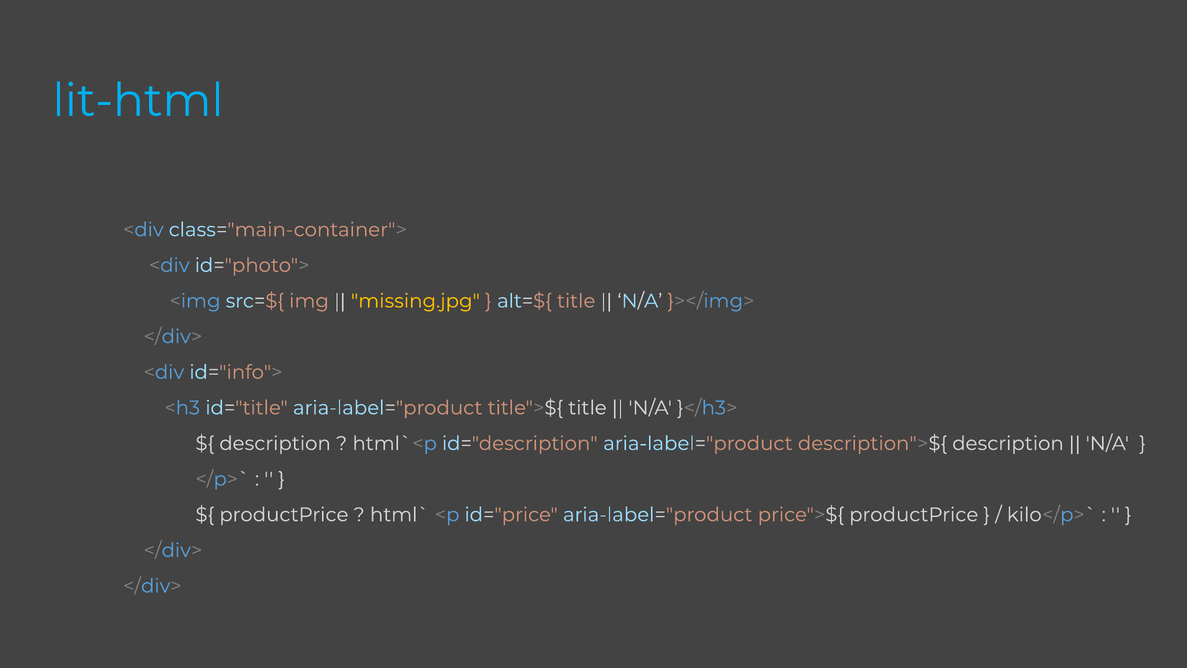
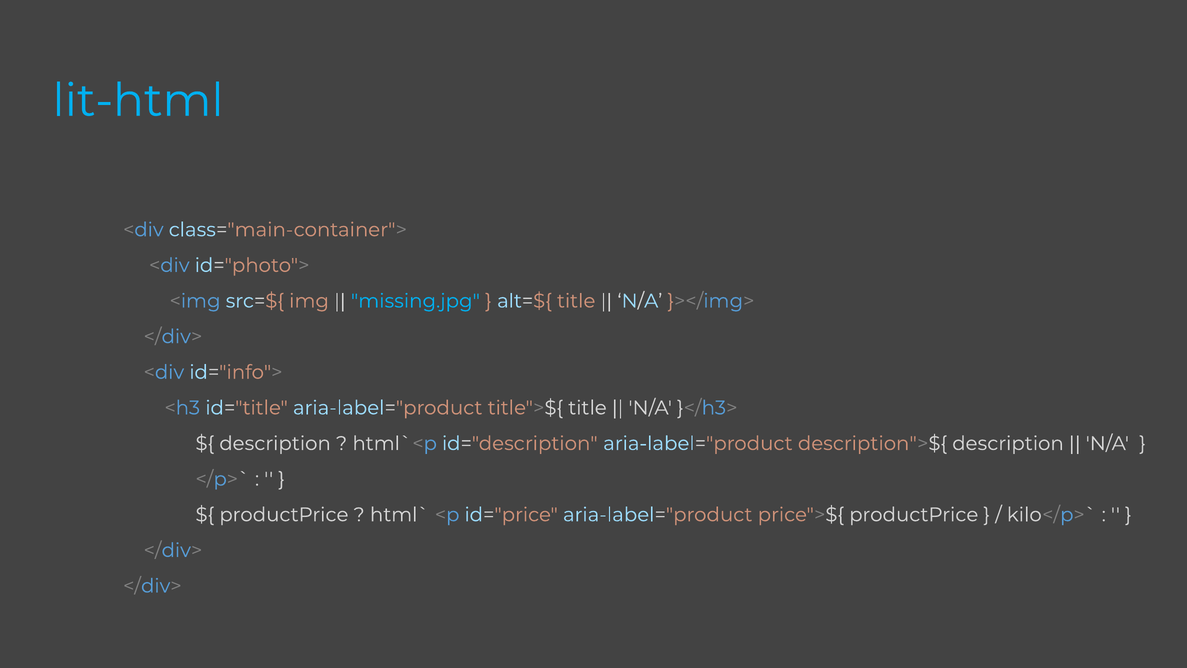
missing.jpg colour: yellow -> light blue (415, 301)
